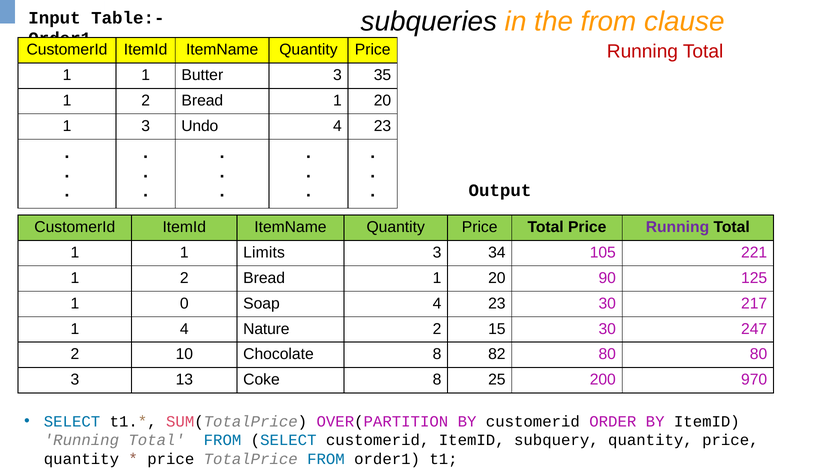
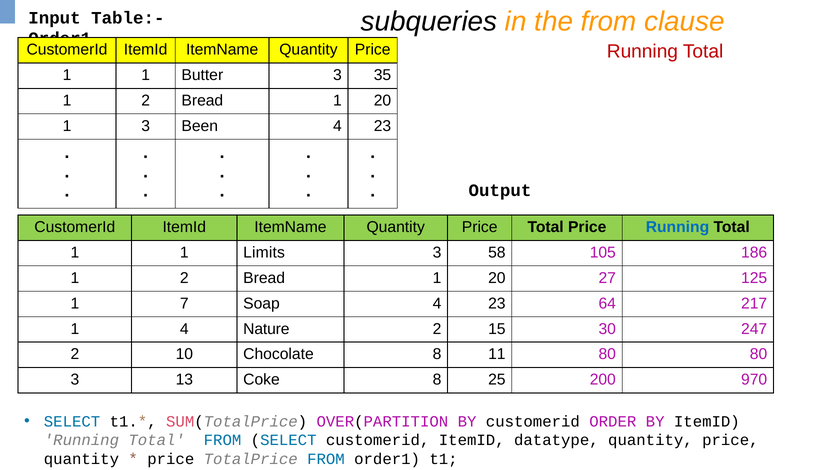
Undo: Undo -> Been (200, 126)
Running colour: purple -> blue (677, 227)
34: 34 -> 58 (497, 253)
221: 221 -> 186 (754, 253)
90: 90 -> 27 (607, 278)
0: 0 -> 7 (184, 304)
23 30: 30 -> 64 (607, 304)
82: 82 -> 11 (497, 354)
subquery: subquery -> datatype (556, 440)
